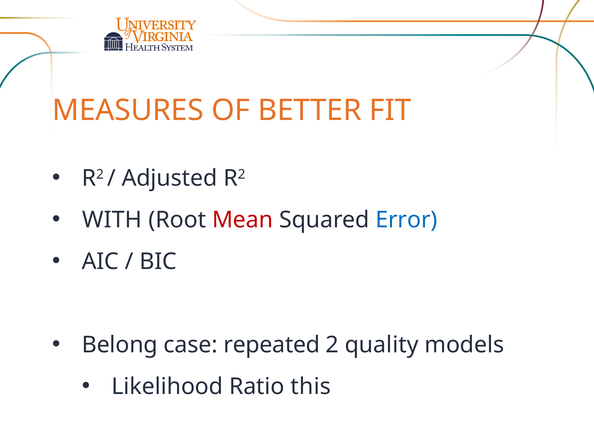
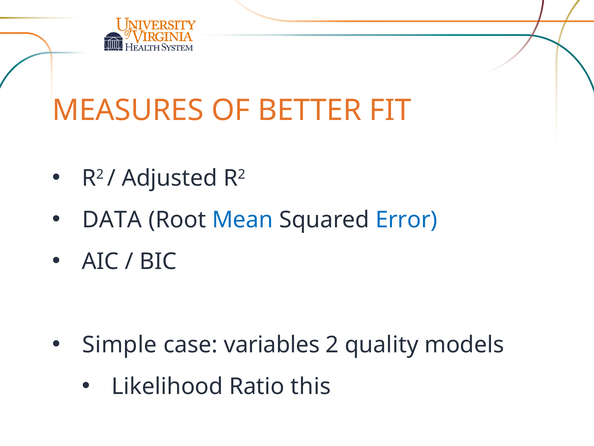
WITH: WITH -> DATA (112, 220)
Mean colour: red -> blue (243, 220)
Belong: Belong -> Simple (120, 344)
repeated: repeated -> variables (272, 344)
